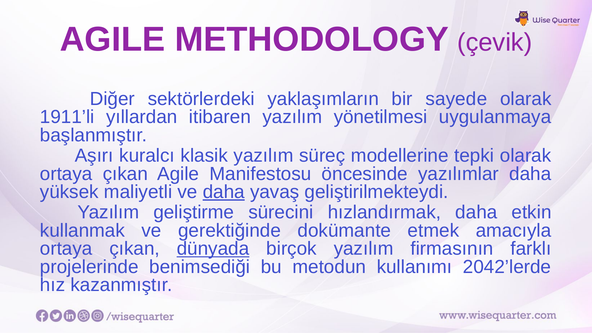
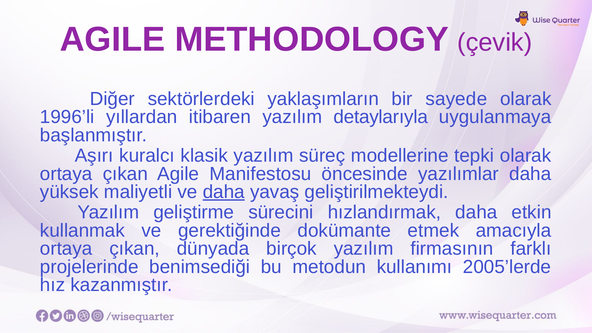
1911’li: 1911’li -> 1996’li (67, 117)
yönetilmesi: yönetilmesi -> detaylarıyla (381, 117)
dünyada underline: present -> none (213, 249)
2042’lerde: 2042’lerde -> 2005’lerde (507, 267)
